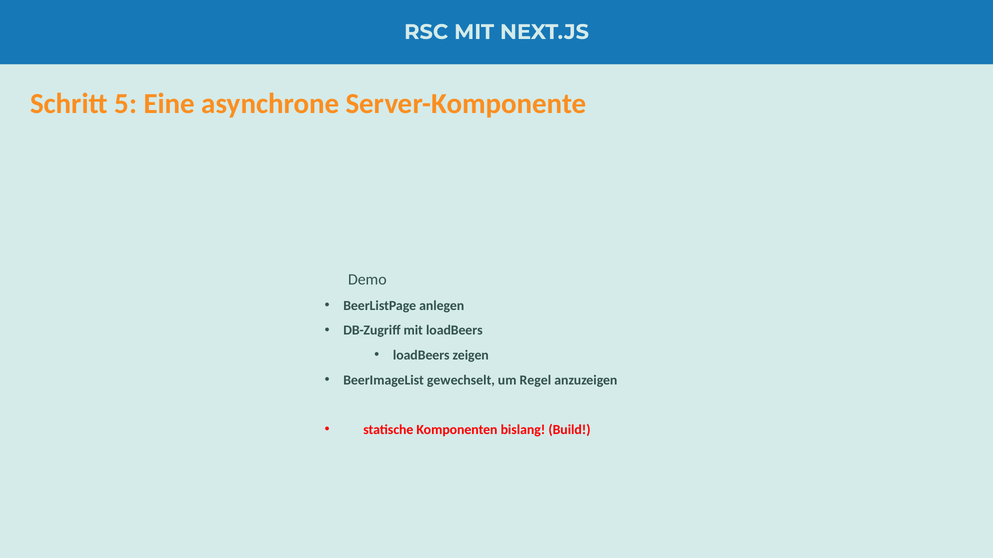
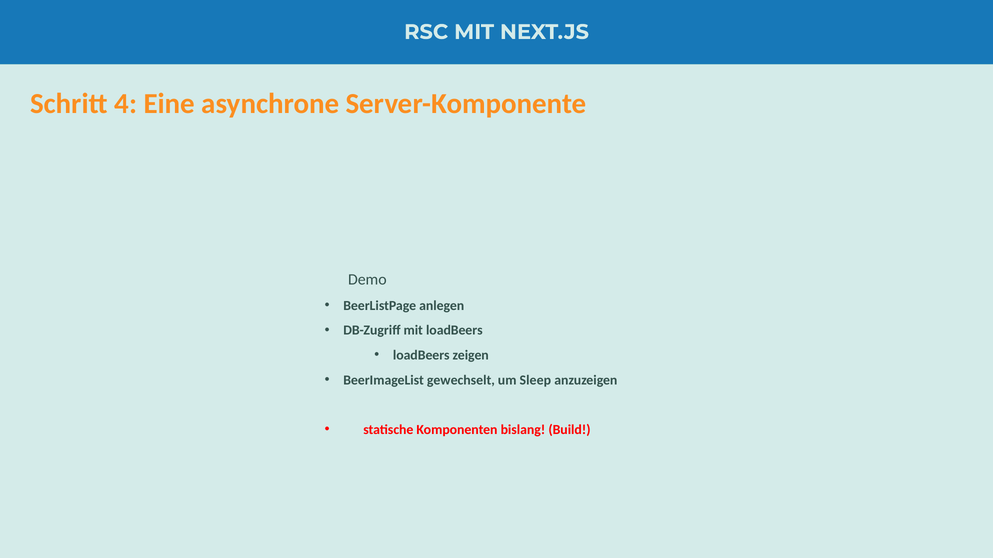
5: 5 -> 4 (126, 104)
Regel: Regel -> Sleep (535, 380)
